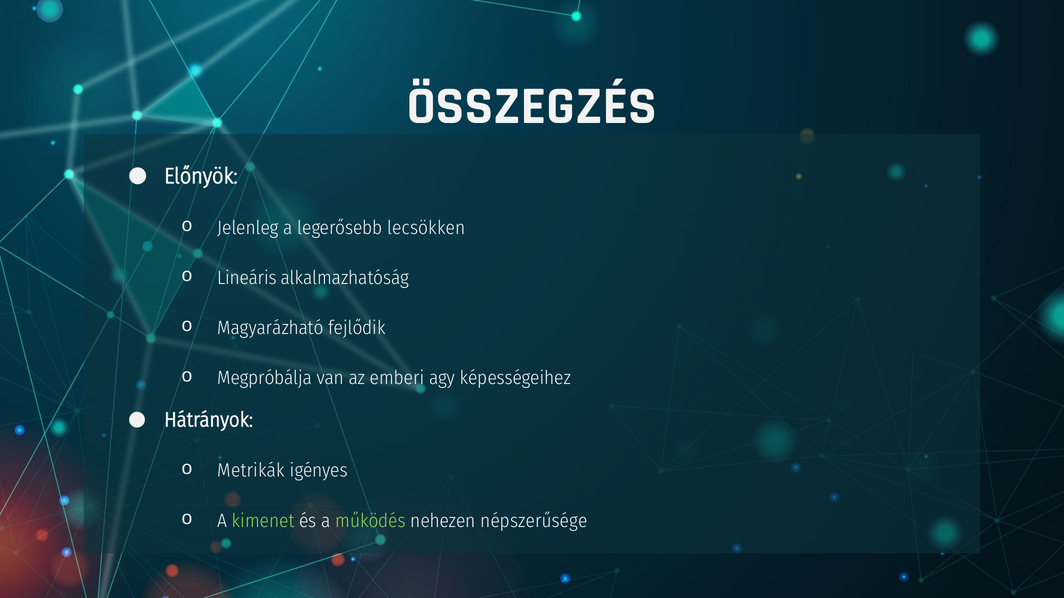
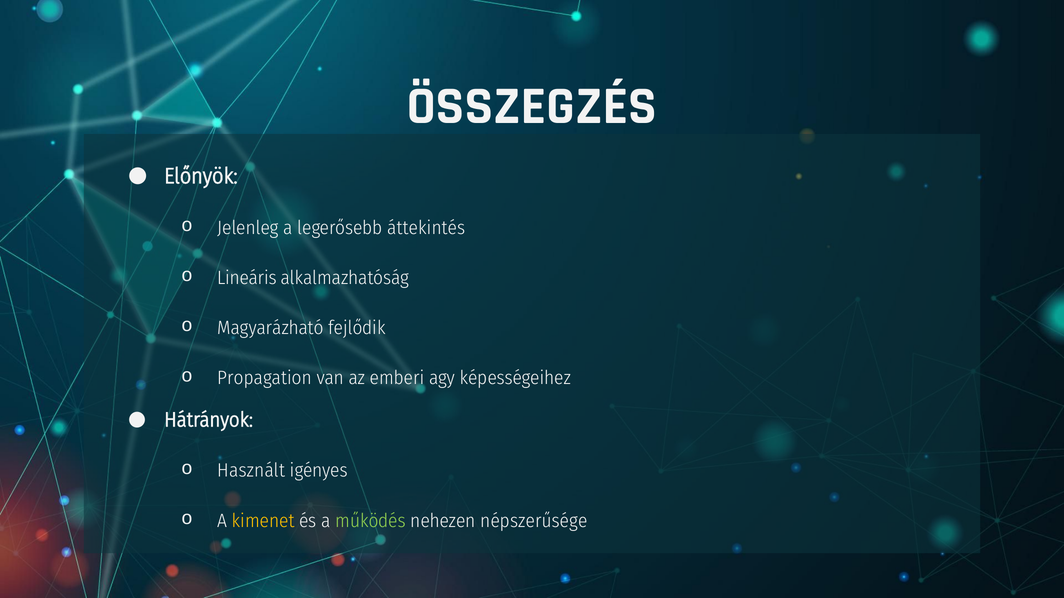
lecsökken: lecsökken -> áttekintés (426, 228)
Megpróbálja: Megpróbálja -> Propagation (265, 378)
Metrikák: Metrikák -> Használt (251, 471)
kimenet colour: light green -> yellow (263, 521)
